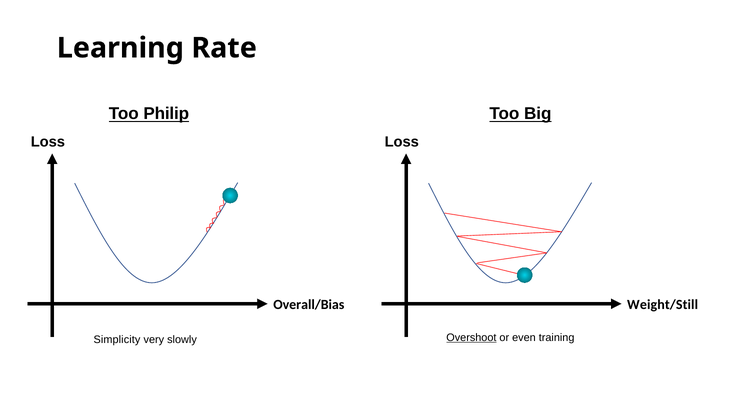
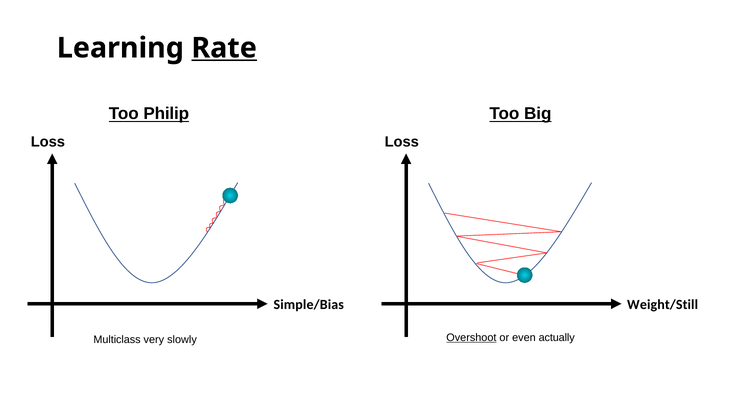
Rate underline: none -> present (224, 48)
Overall/Bias: Overall/Bias -> Simple/Bias (309, 305)
Simplicity: Simplicity -> Multiclass (117, 340)
training: training -> actually (557, 338)
